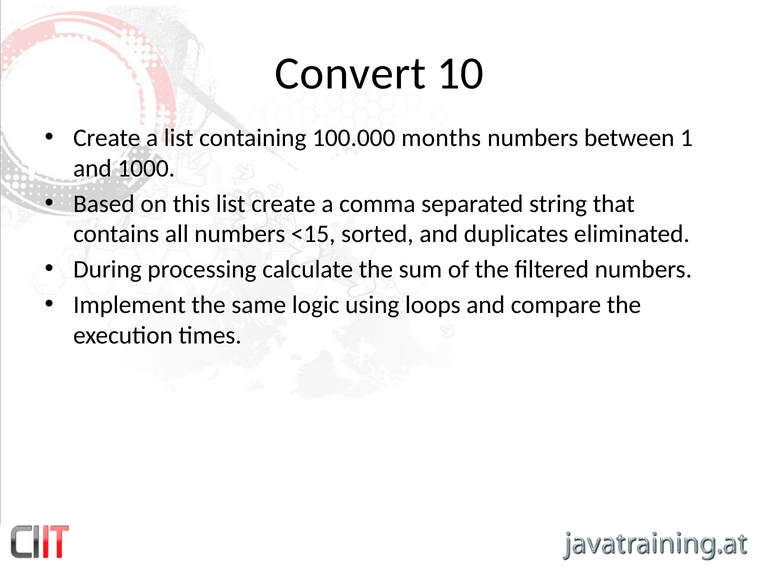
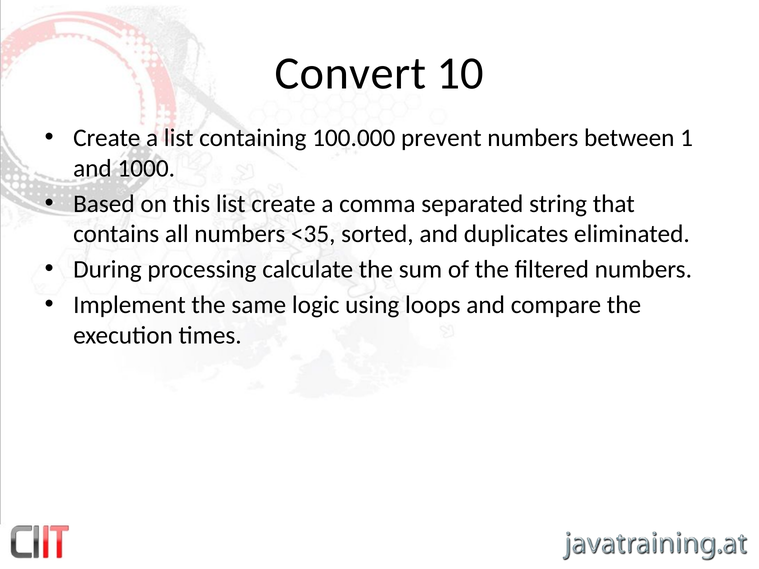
months: months -> prevent (441, 138)
<15: <15 -> <35 (313, 234)
